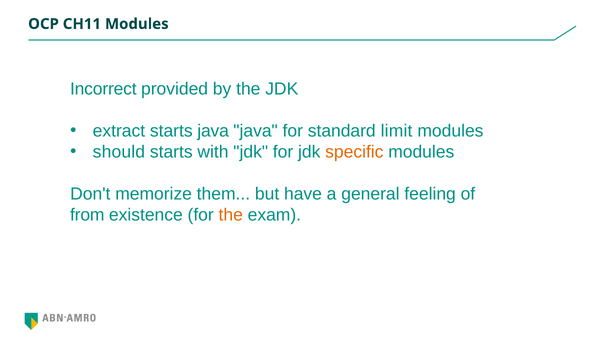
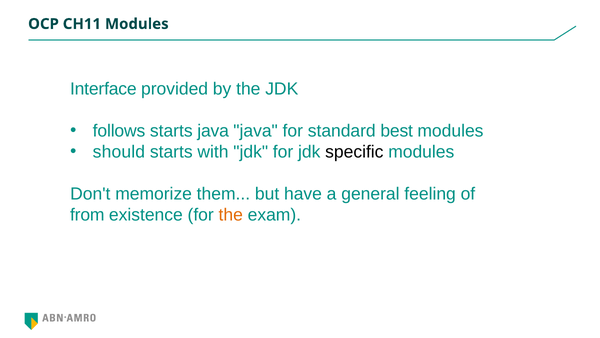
Incorrect: Incorrect -> Interface (103, 89)
extract: extract -> follows (119, 131)
limit: limit -> best (397, 131)
specific colour: orange -> black (354, 152)
